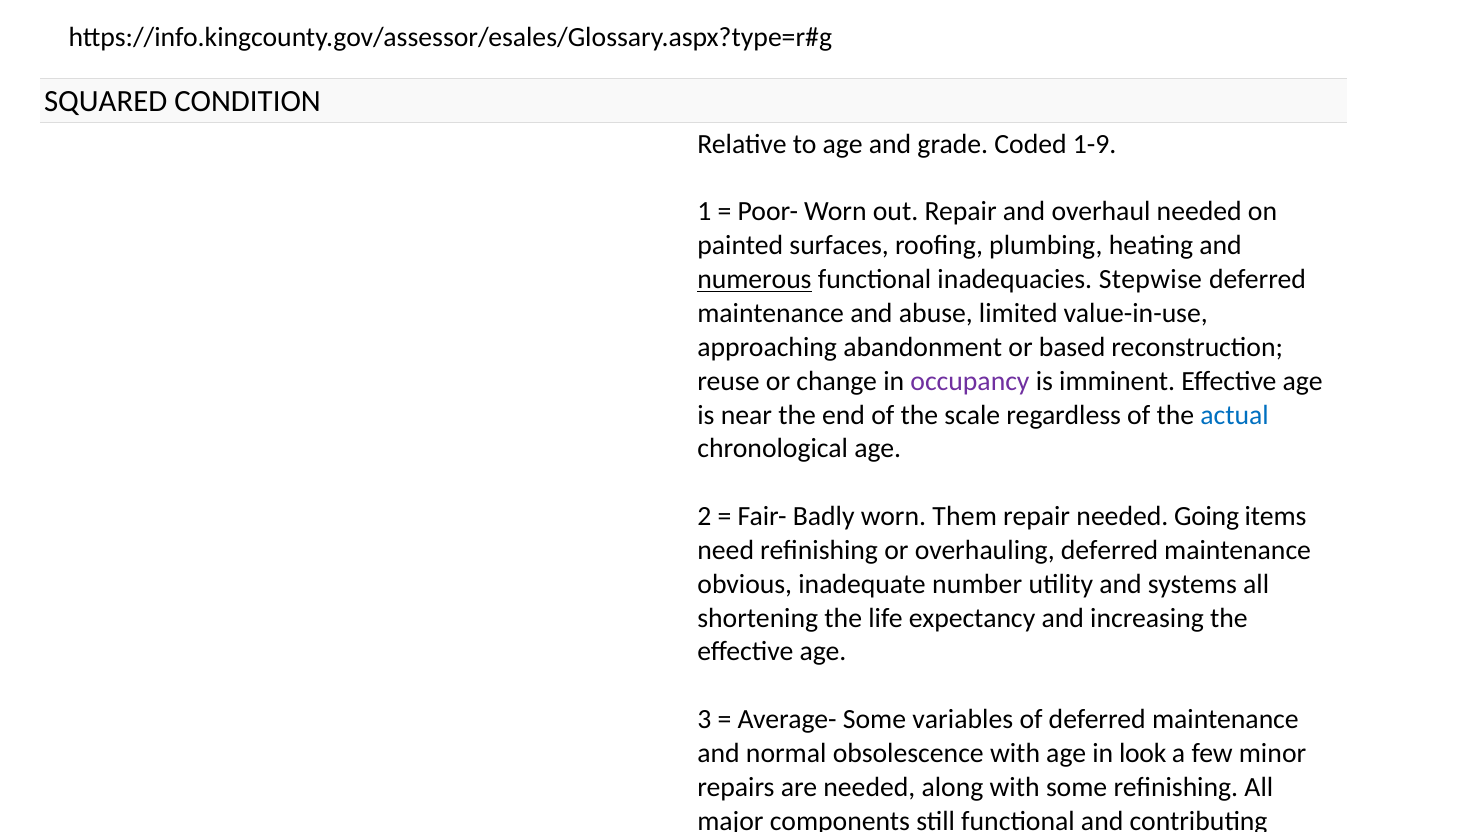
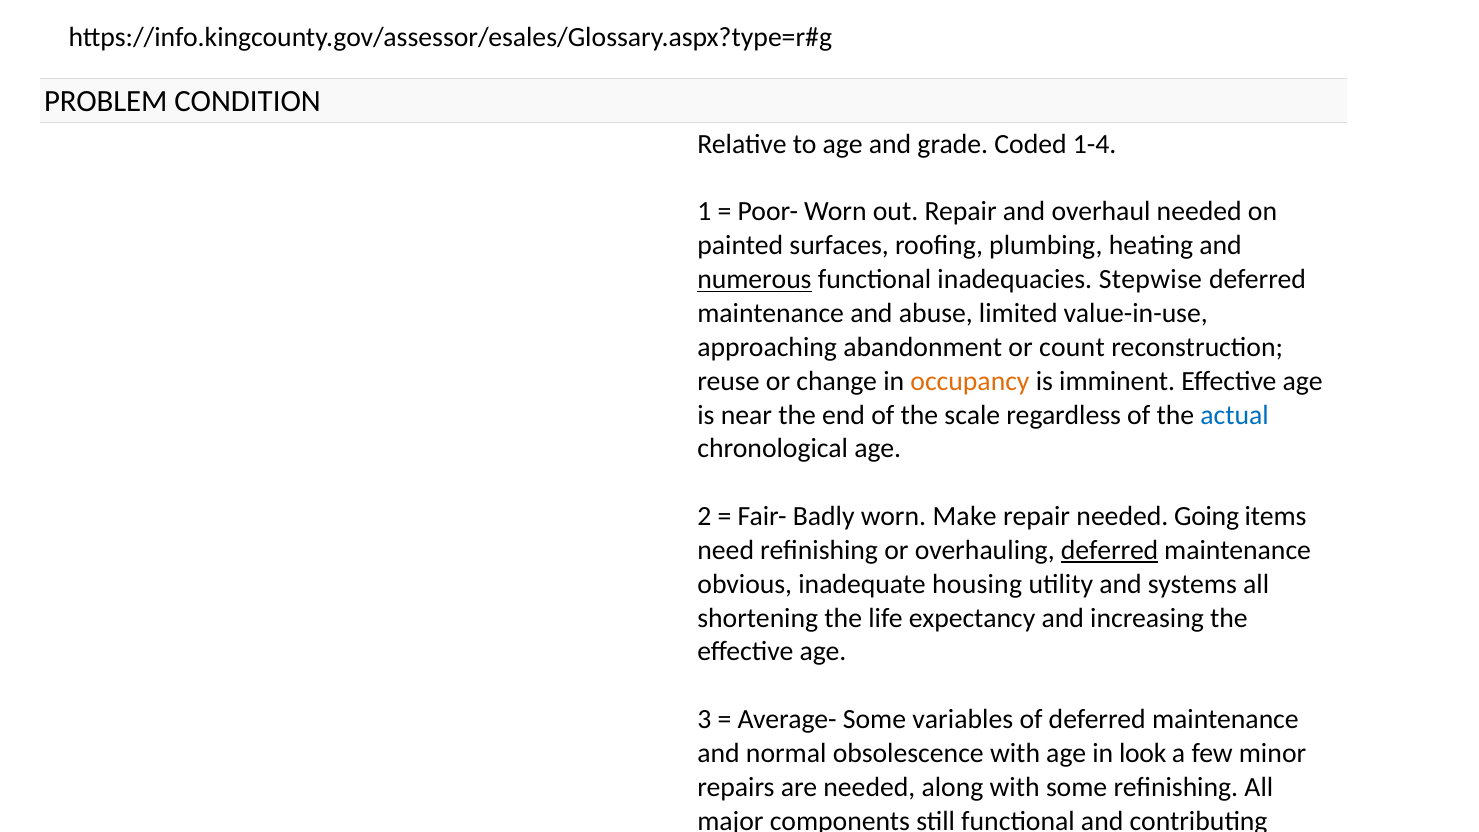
SQUARED: SQUARED -> PROBLEM (106, 101)
1-9: 1-9 -> 1-4 (1095, 144)
based: based -> count (1072, 347)
occupancy colour: purple -> orange (970, 381)
Them: Them -> Make (965, 516)
deferred underline: none -> present (1110, 550)
number: number -> housing (977, 584)
